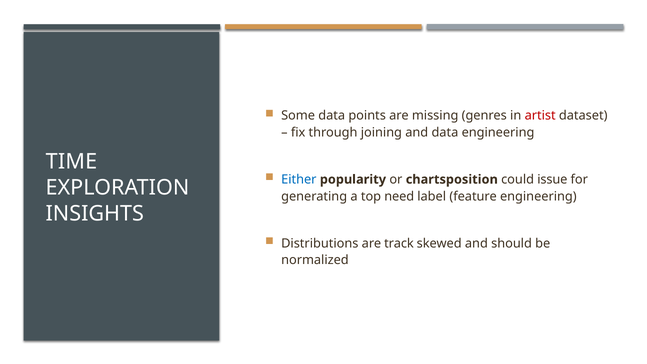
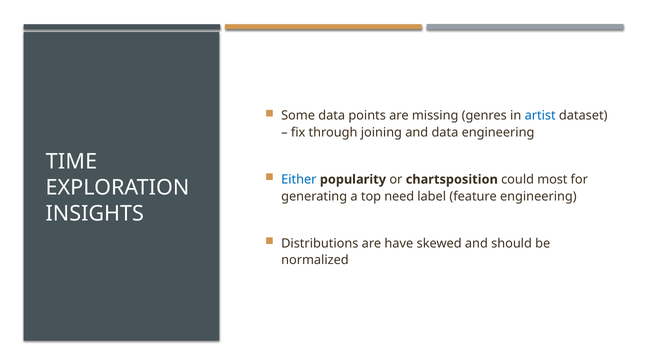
artist colour: red -> blue (540, 116)
issue: issue -> most (552, 179)
track: track -> have (399, 243)
